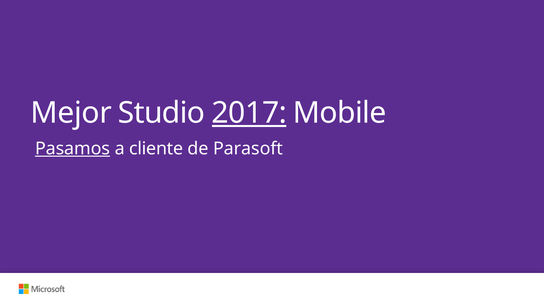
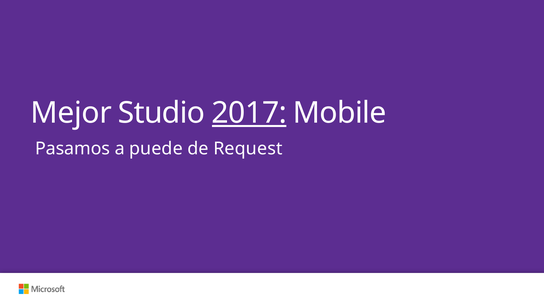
Pasamos underline: present -> none (73, 149)
cliente: cliente -> puede (156, 149)
Parasoft: Parasoft -> Request (248, 149)
